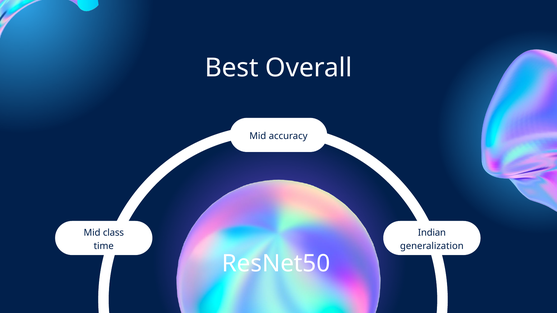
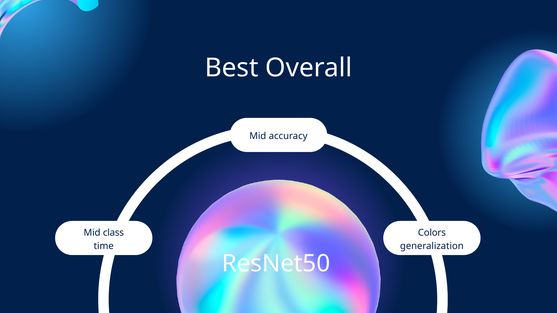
Indian: Indian -> Colors (432, 233)
